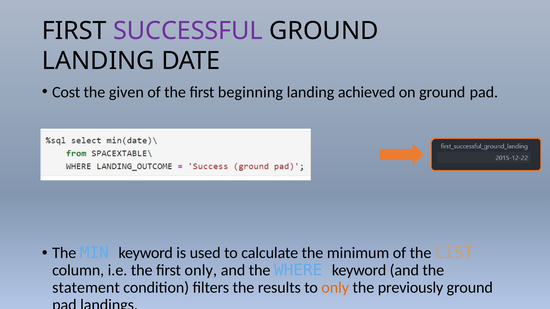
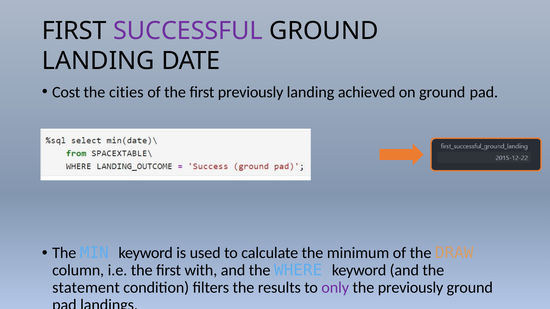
given: given -> cities (126, 92)
first beginning: beginning -> previously (251, 92)
LIST: LIST -> DRAW (454, 253)
first only: only -> with (201, 271)
only colour: orange -> purple (335, 288)
